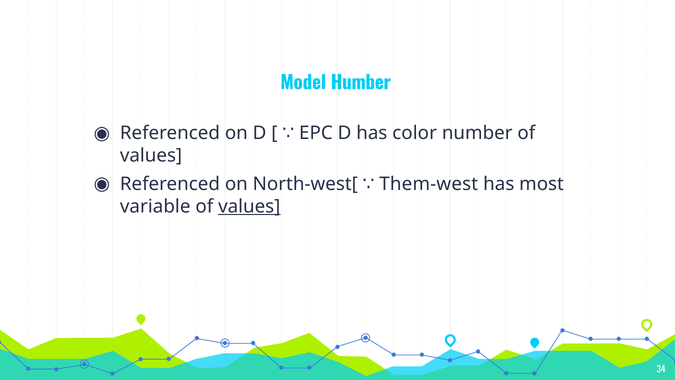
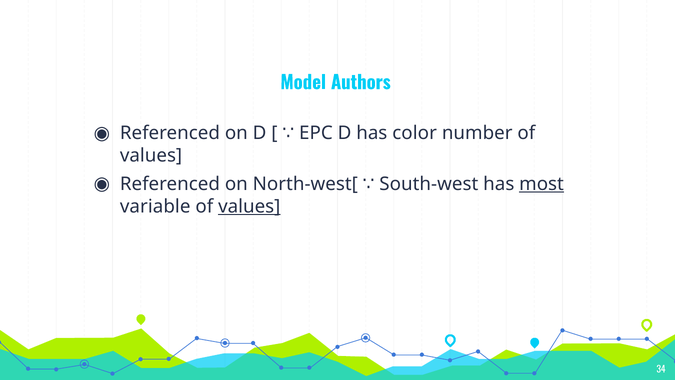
Humber: Humber -> Authors (361, 83)
Them-west: Them-west -> South-west (429, 184)
most underline: none -> present (542, 184)
